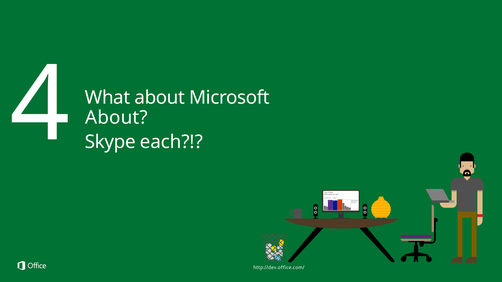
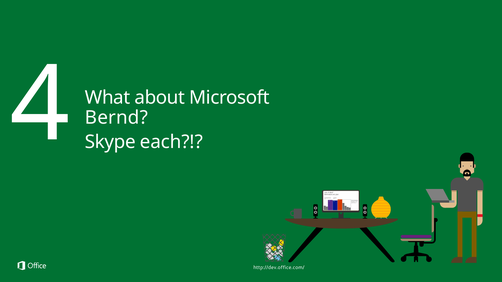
About: About -> Bernd (116, 118)
